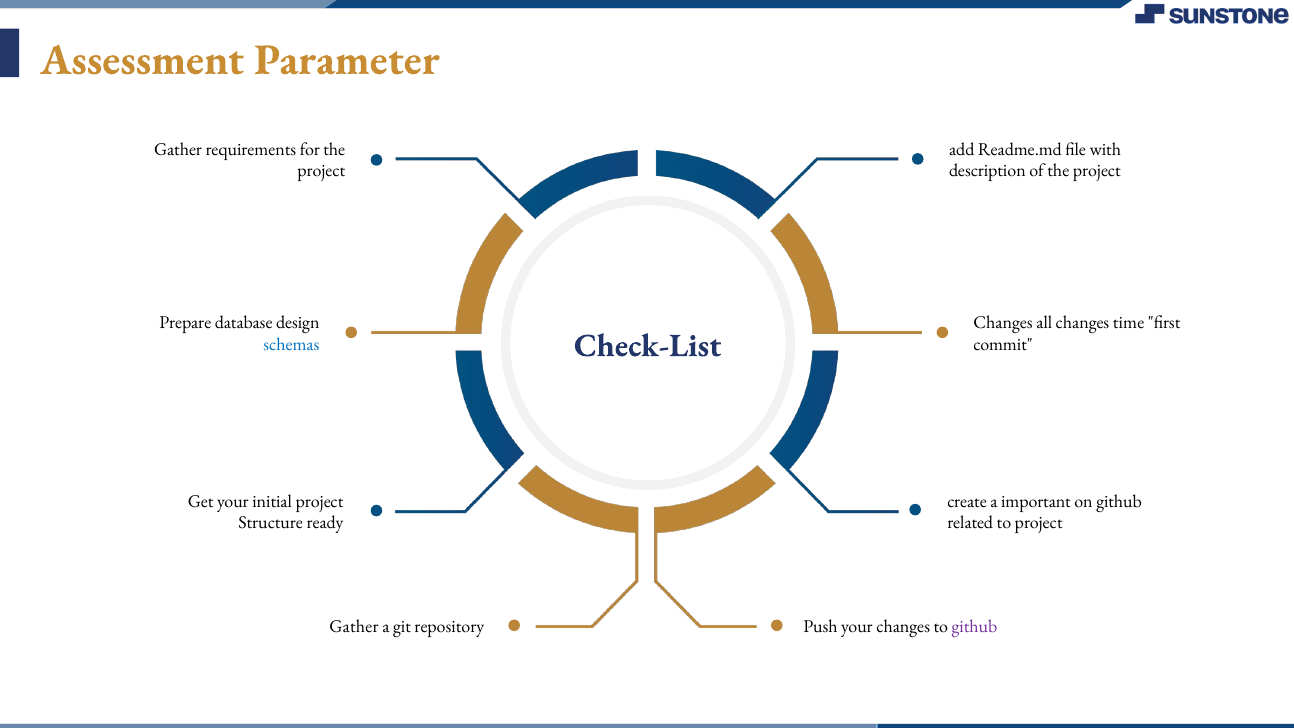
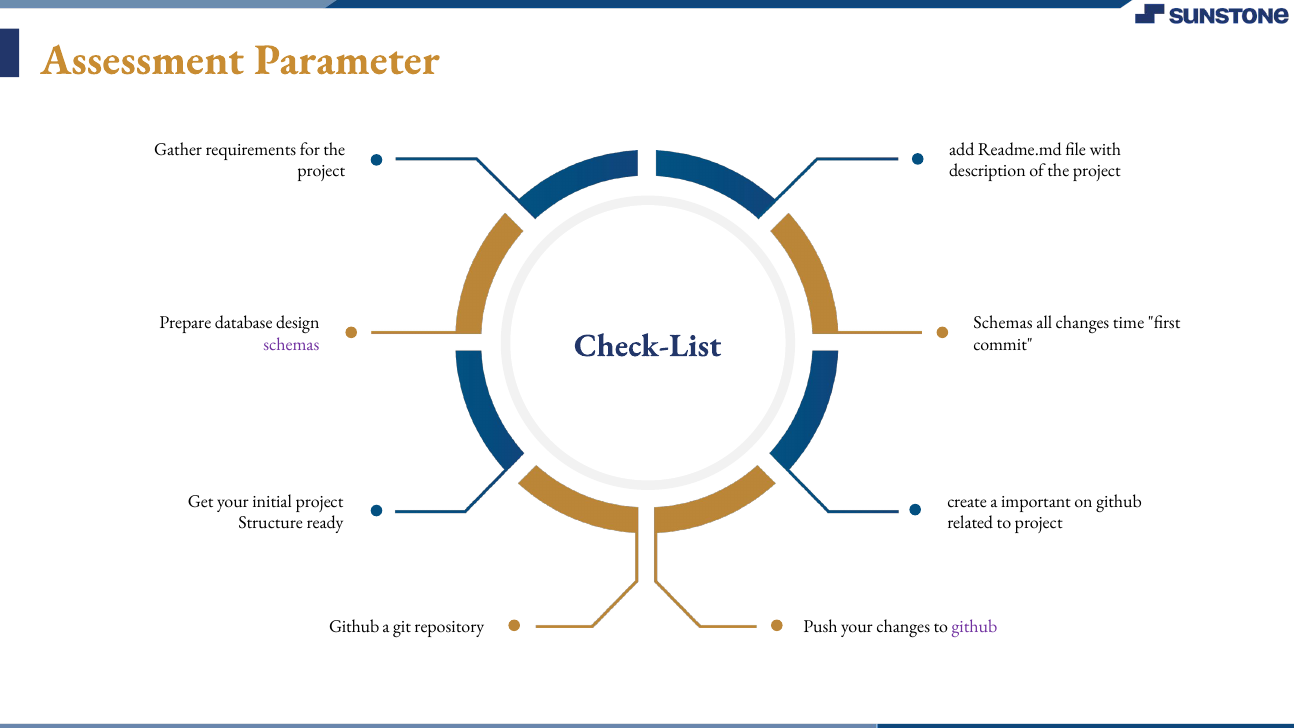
Changes: Changes -> Schemas (1003, 323)
schemas colour: blue -> purple (291, 344)
Gather: Gather -> Github (354, 626)
